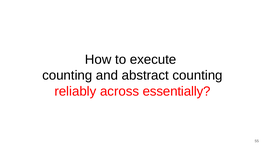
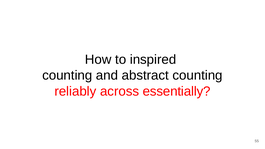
execute: execute -> inspired (153, 60)
